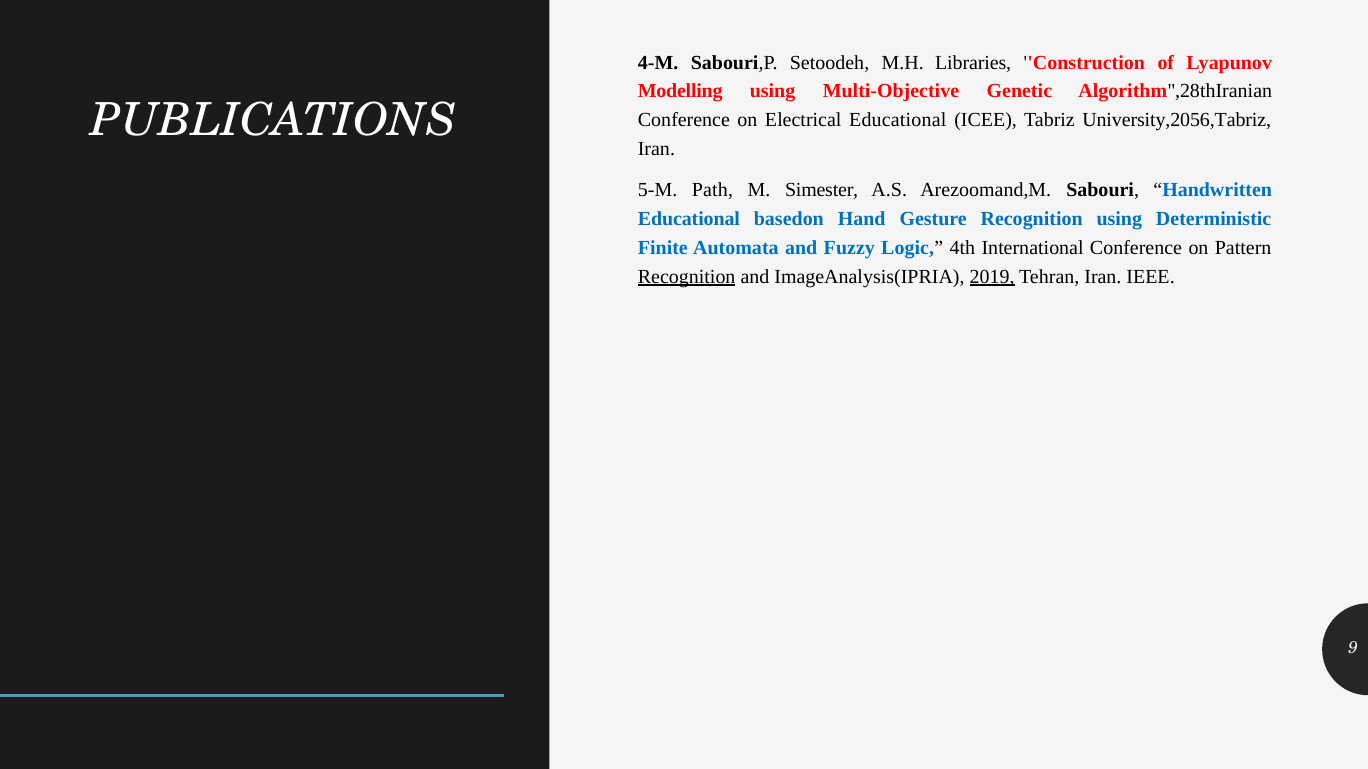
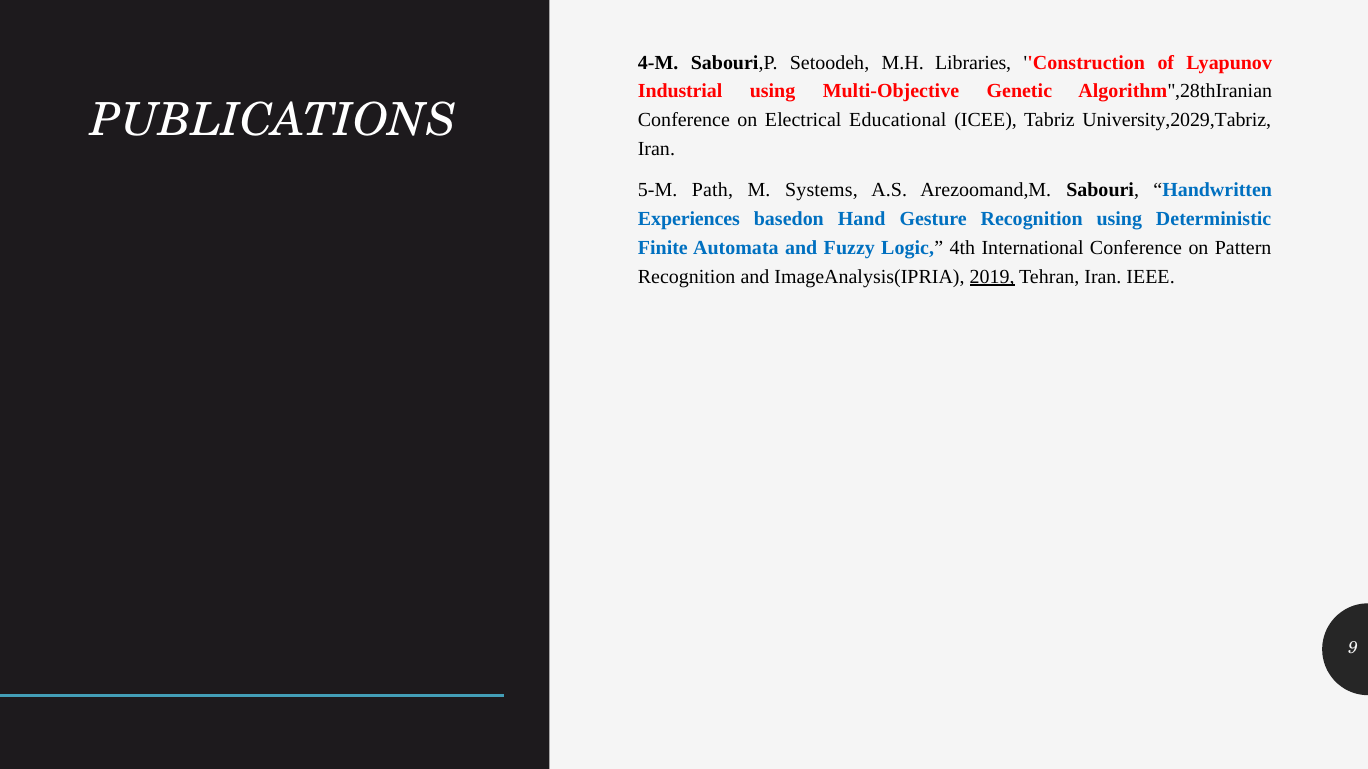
Modelling: Modelling -> Industrial (680, 91)
University,2056,Tabriz: University,2056,Tabriz -> University,2029,Tabriz (1177, 120)
Simester: Simester -> Systems (821, 190)
Educational: Educational -> Experiences (689, 219)
Recognition underline: present -> none (687, 277)
